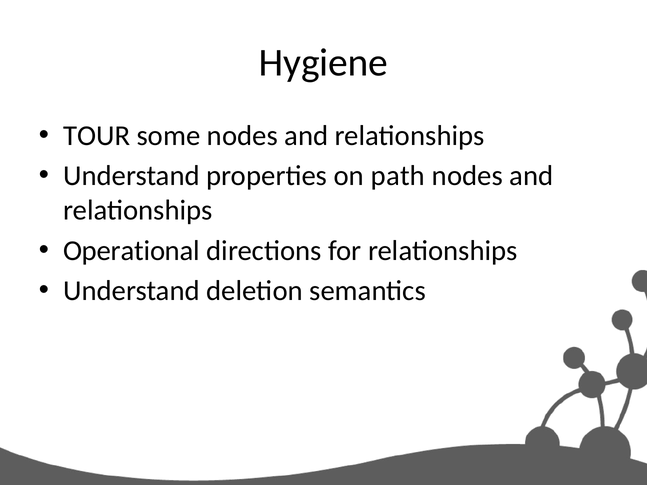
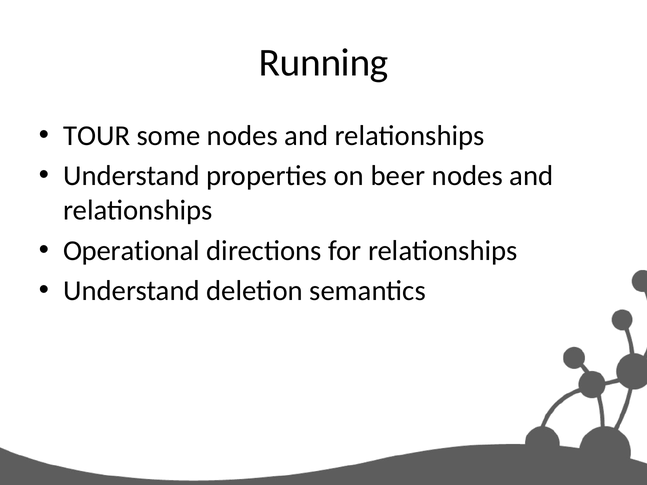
Hygiene: Hygiene -> Running (324, 63)
path: path -> beer (398, 176)
